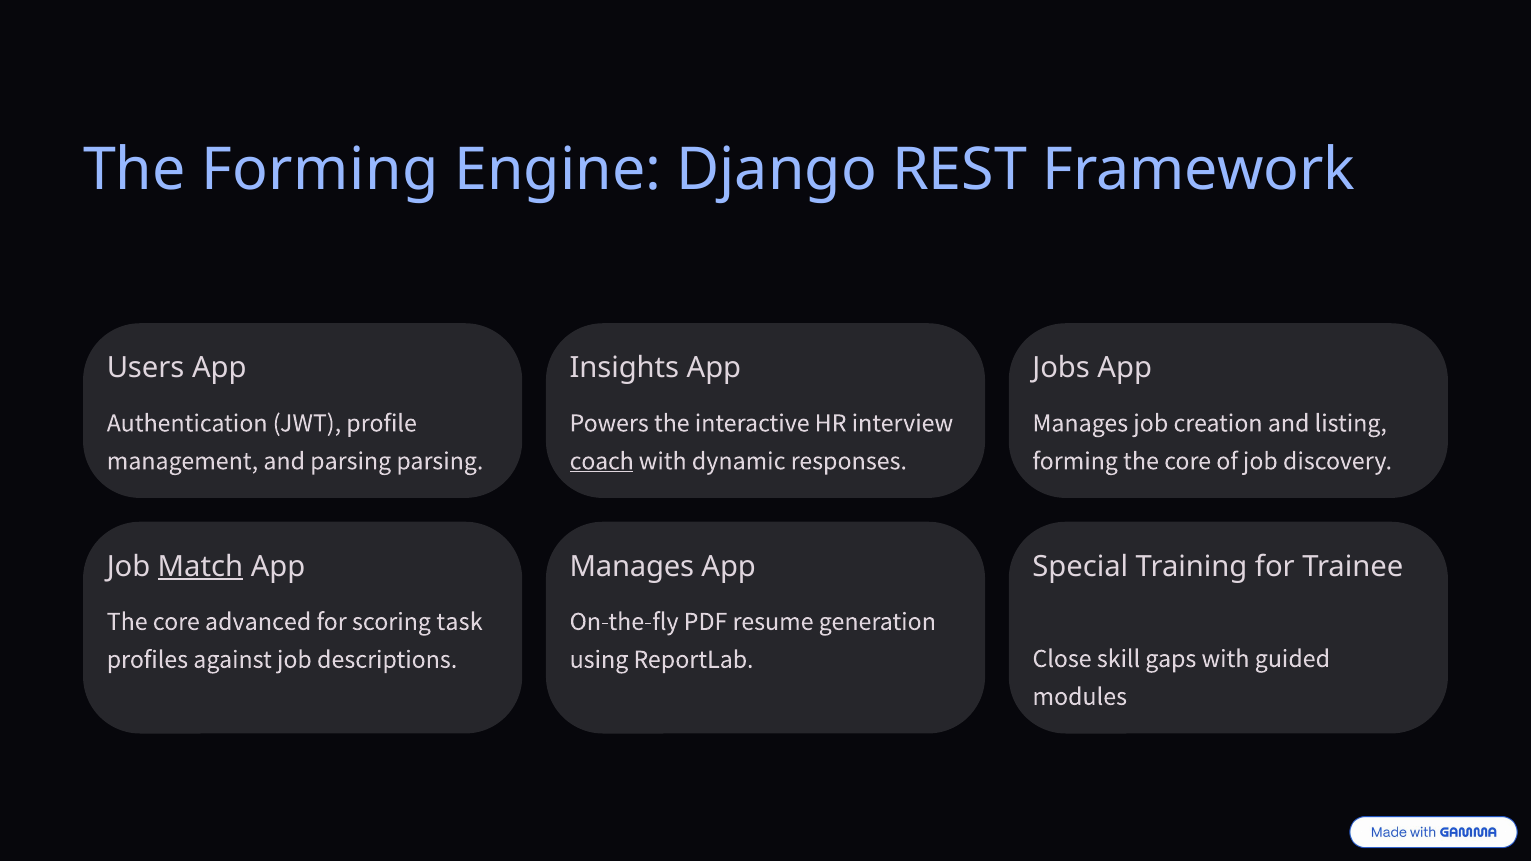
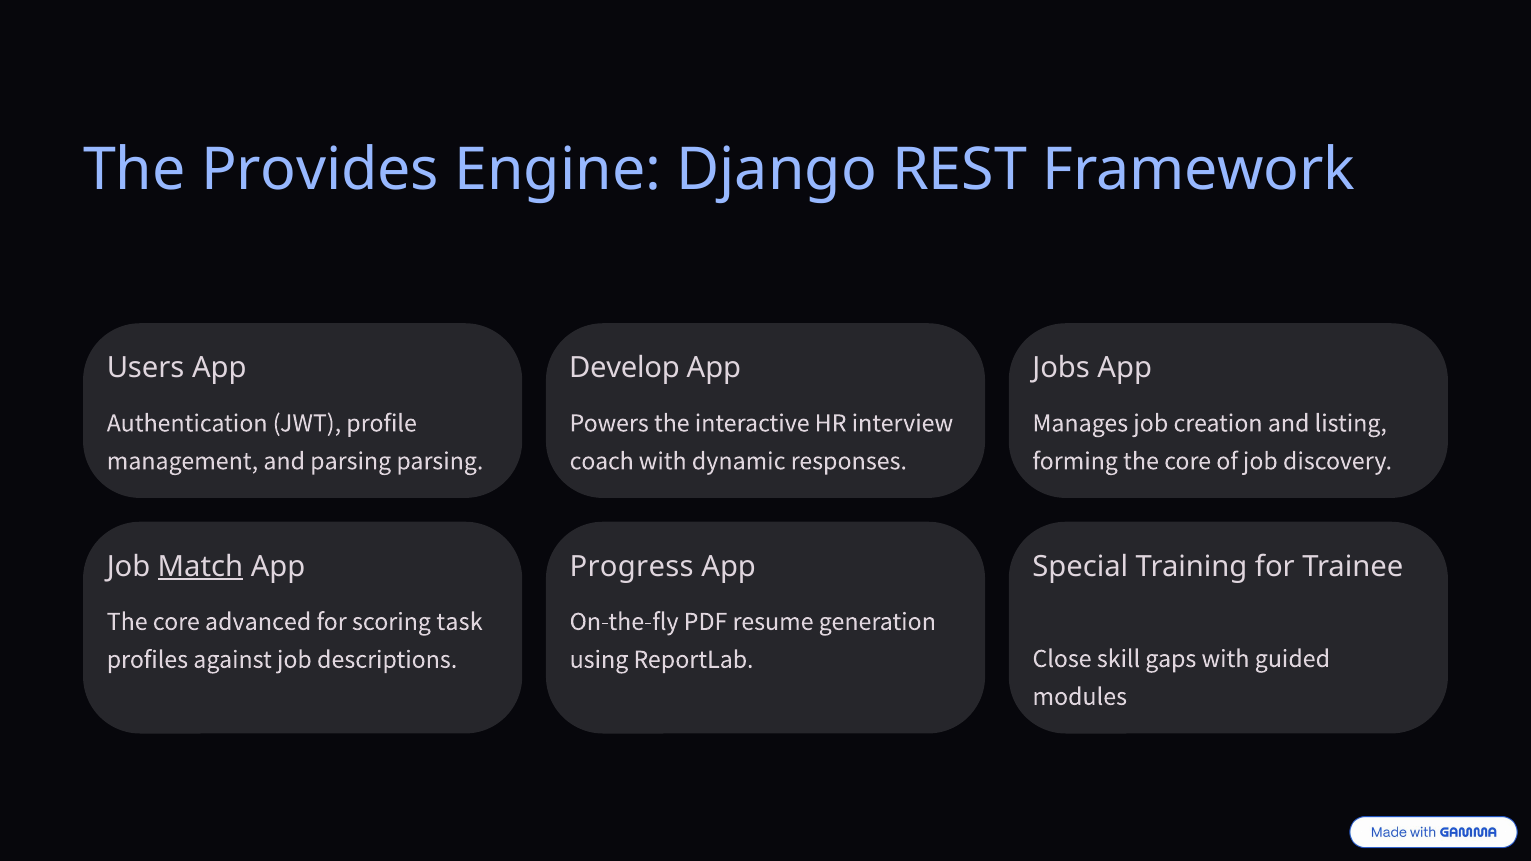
The Forming: Forming -> Provides (320, 170)
Insights: Insights -> Develop (624, 368)
coach underline: present -> none (602, 462)
Manages: Manages -> Progress (632, 567)
